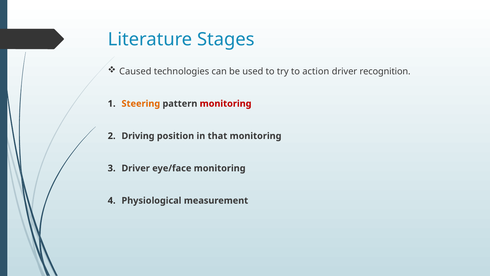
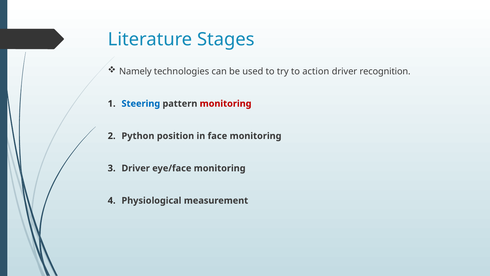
Caused: Caused -> Namely (135, 71)
Steering colour: orange -> blue (141, 104)
Driving: Driving -> Python (138, 136)
that: that -> face (217, 136)
